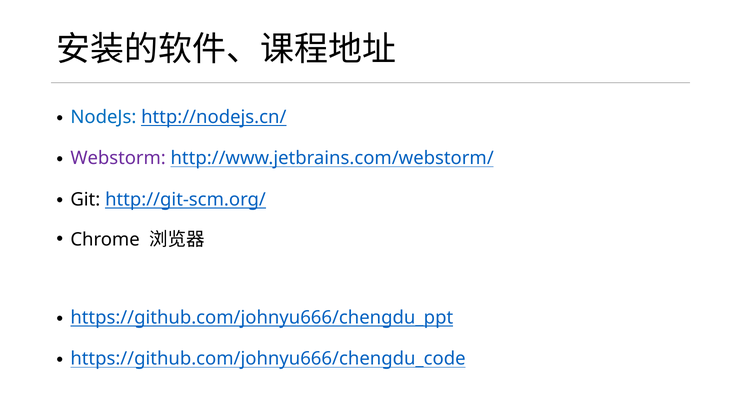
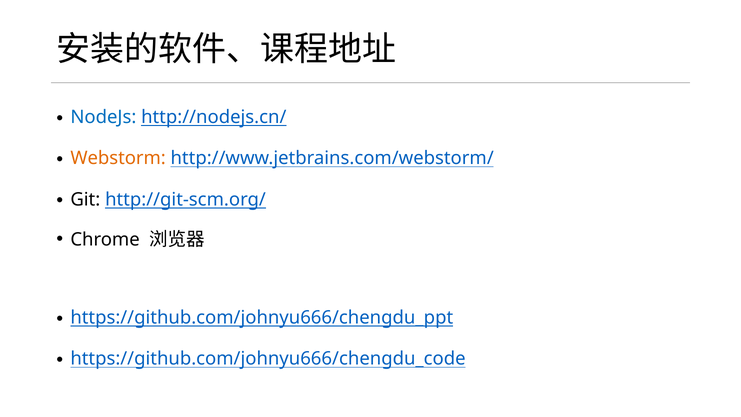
Webstorm colour: purple -> orange (118, 158)
